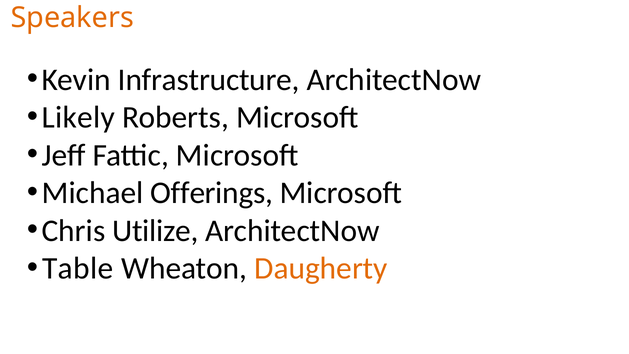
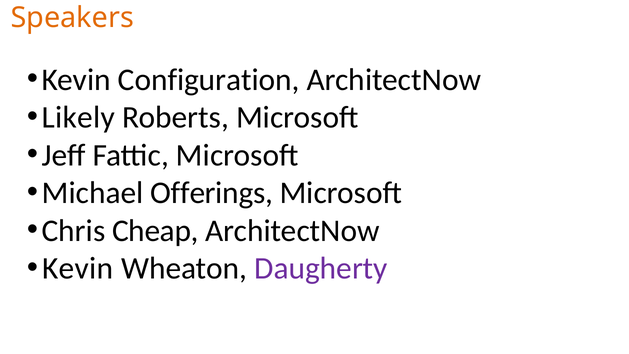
Infrastructure: Infrastructure -> Configuration (209, 80)
Utilize: Utilize -> Cheap (155, 231)
Table: Table -> Kevin (78, 268)
Daugherty colour: orange -> purple (321, 268)
